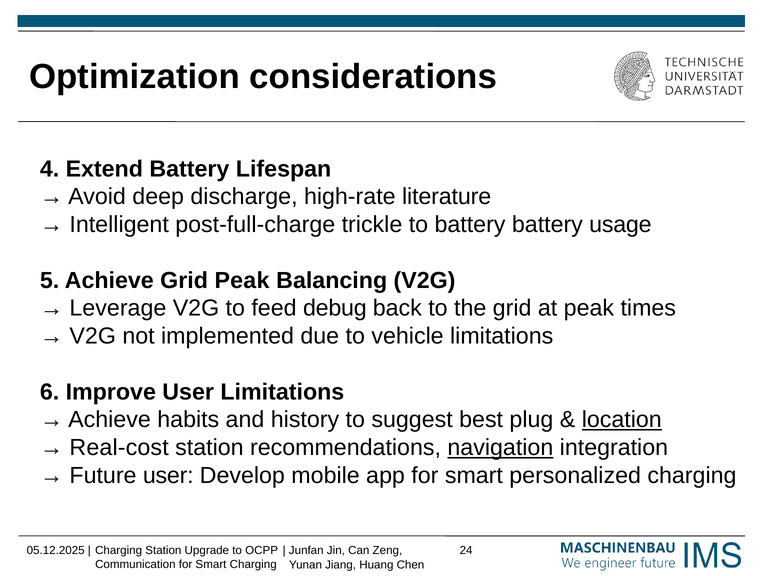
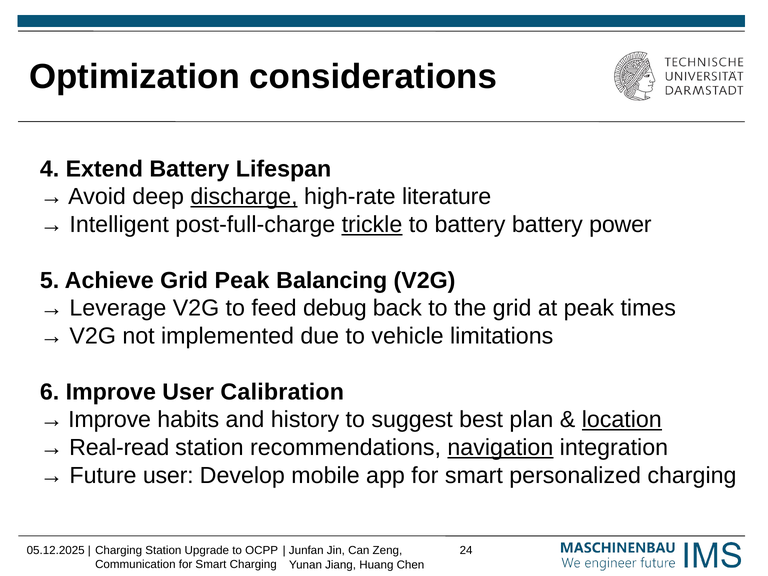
discharge underline: none -> present (244, 197)
trickle underline: none -> present (372, 225)
usage: usage -> power (620, 225)
User Limitations: Limitations -> Calibration (282, 392)
Achieve: Achieve -> Improve (110, 420)
plug: plug -> plan (531, 420)
Real-cost: Real-cost -> Real-read (119, 448)
